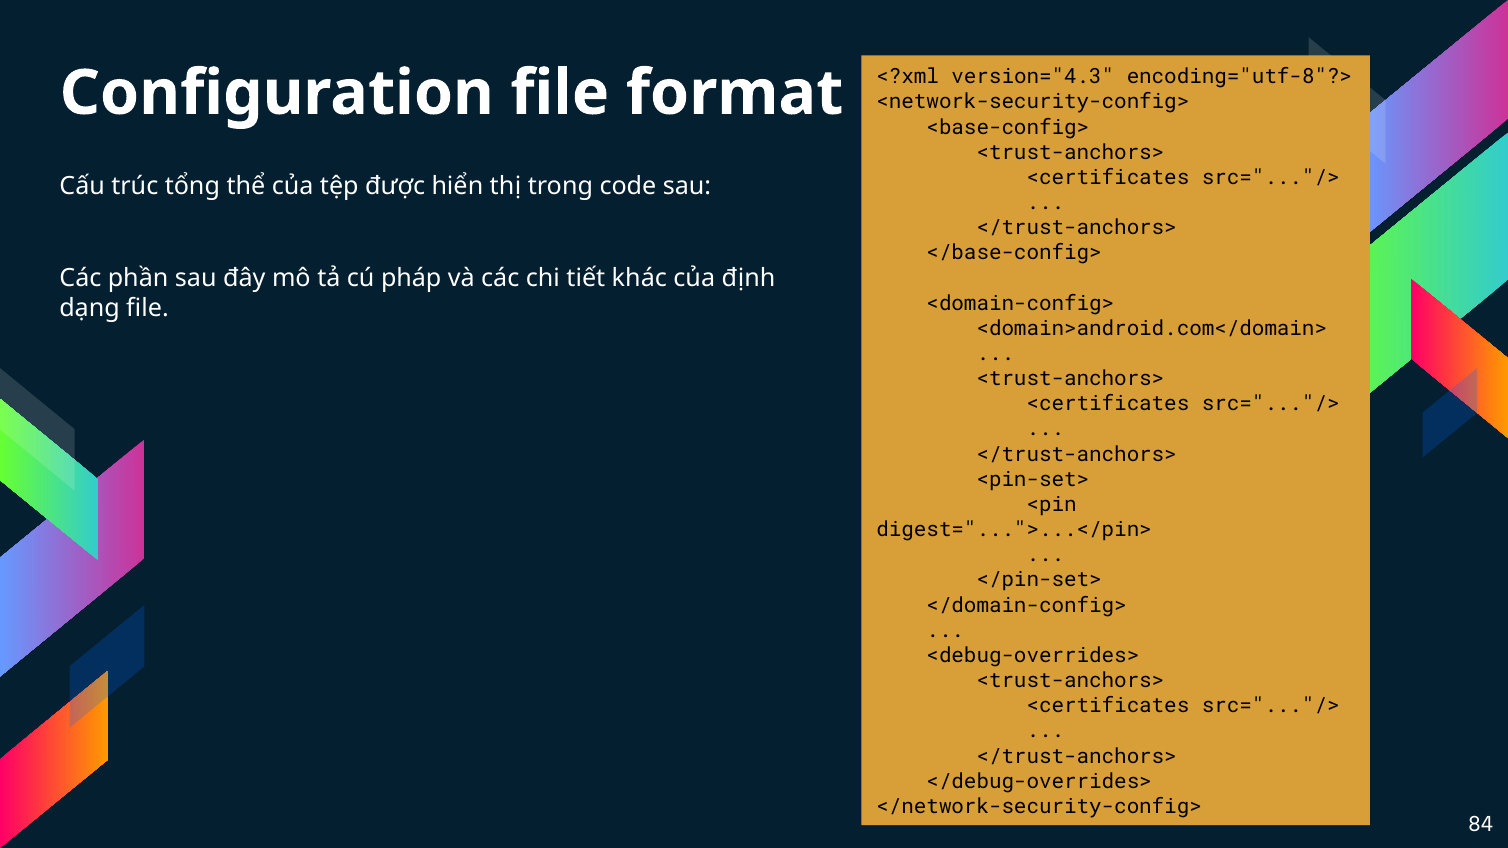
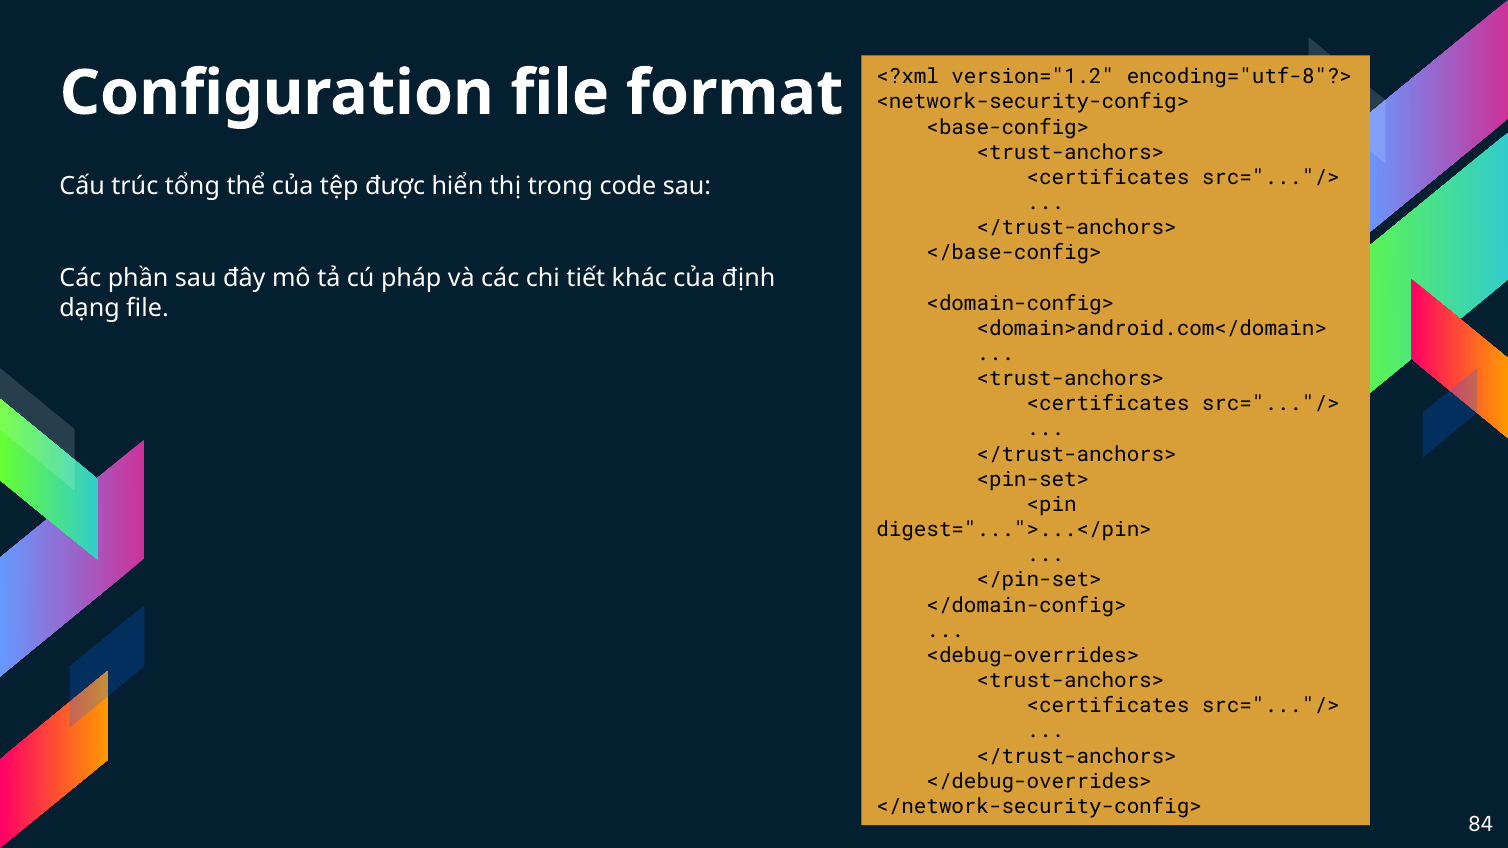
version="4.3: version="4.3 -> version="1.2 (1033, 77)
